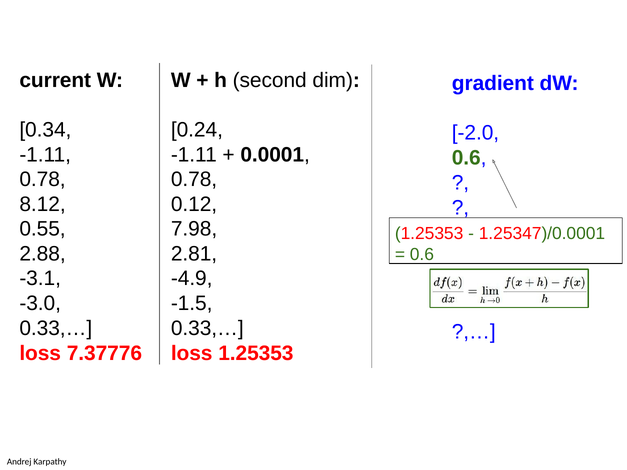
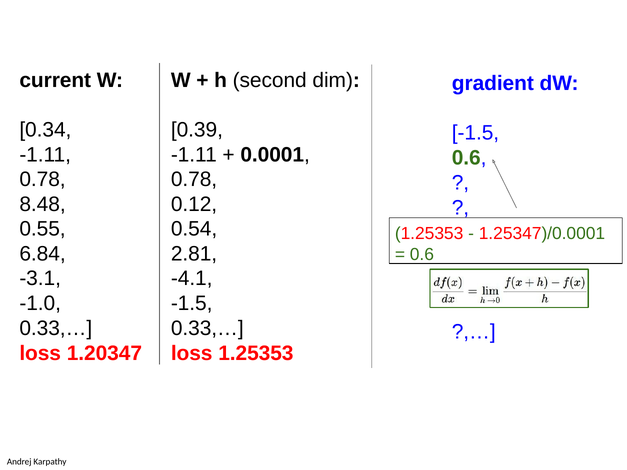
0.24: 0.24 -> 0.39 (197, 130)
-2.0: -2.0 -> -1.5 (475, 133)
8.12: 8.12 -> 8.48 (43, 204)
7.98: 7.98 -> 0.54 (194, 229)
2.88: 2.88 -> 6.84 (43, 254)
-4.9: -4.9 -> -4.1 (192, 279)
-3.0: -3.0 -> -1.0 (40, 304)
7.37776: 7.37776 -> 1.20347 (104, 353)
